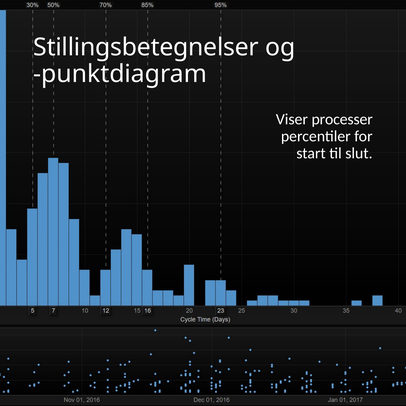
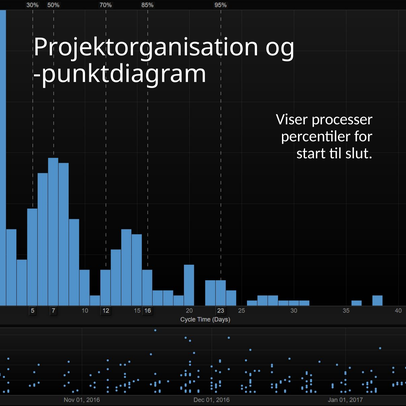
Stillingsbetegnelser: Stillingsbetegnelser -> Projektorganisation (146, 47)
